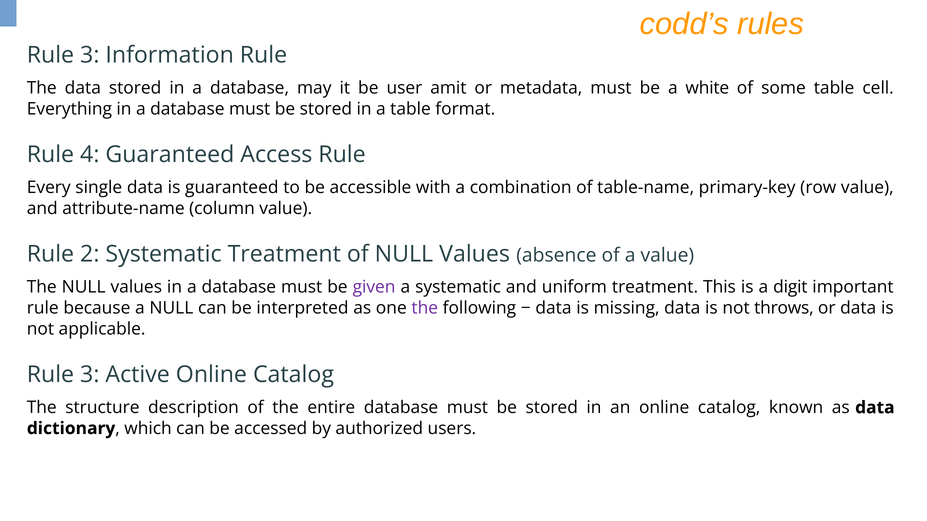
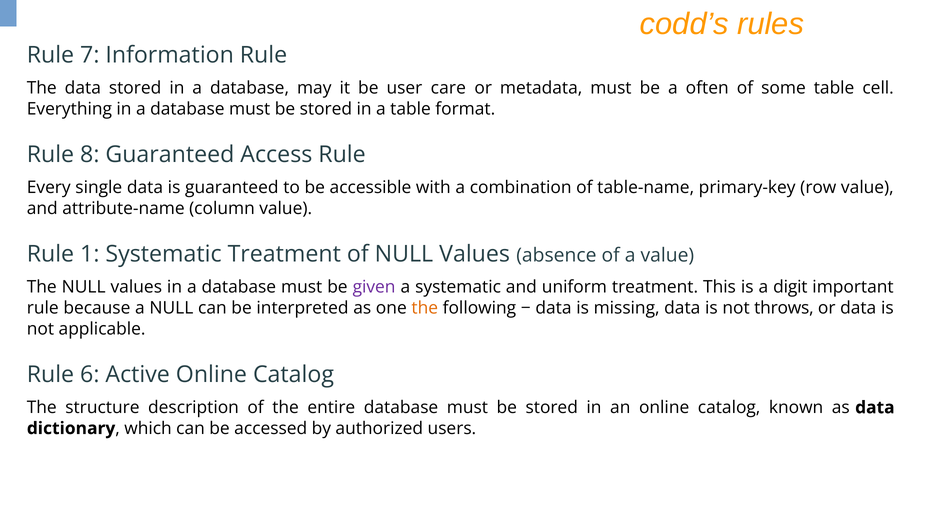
3: 3 -> 7 (90, 55)
amit: amit -> care (448, 88)
white: white -> often (707, 88)
4: 4 -> 8 (90, 155)
2: 2 -> 1 (90, 254)
the colour: purple -> orange (425, 308)
3: 3 -> 6 (90, 375)
